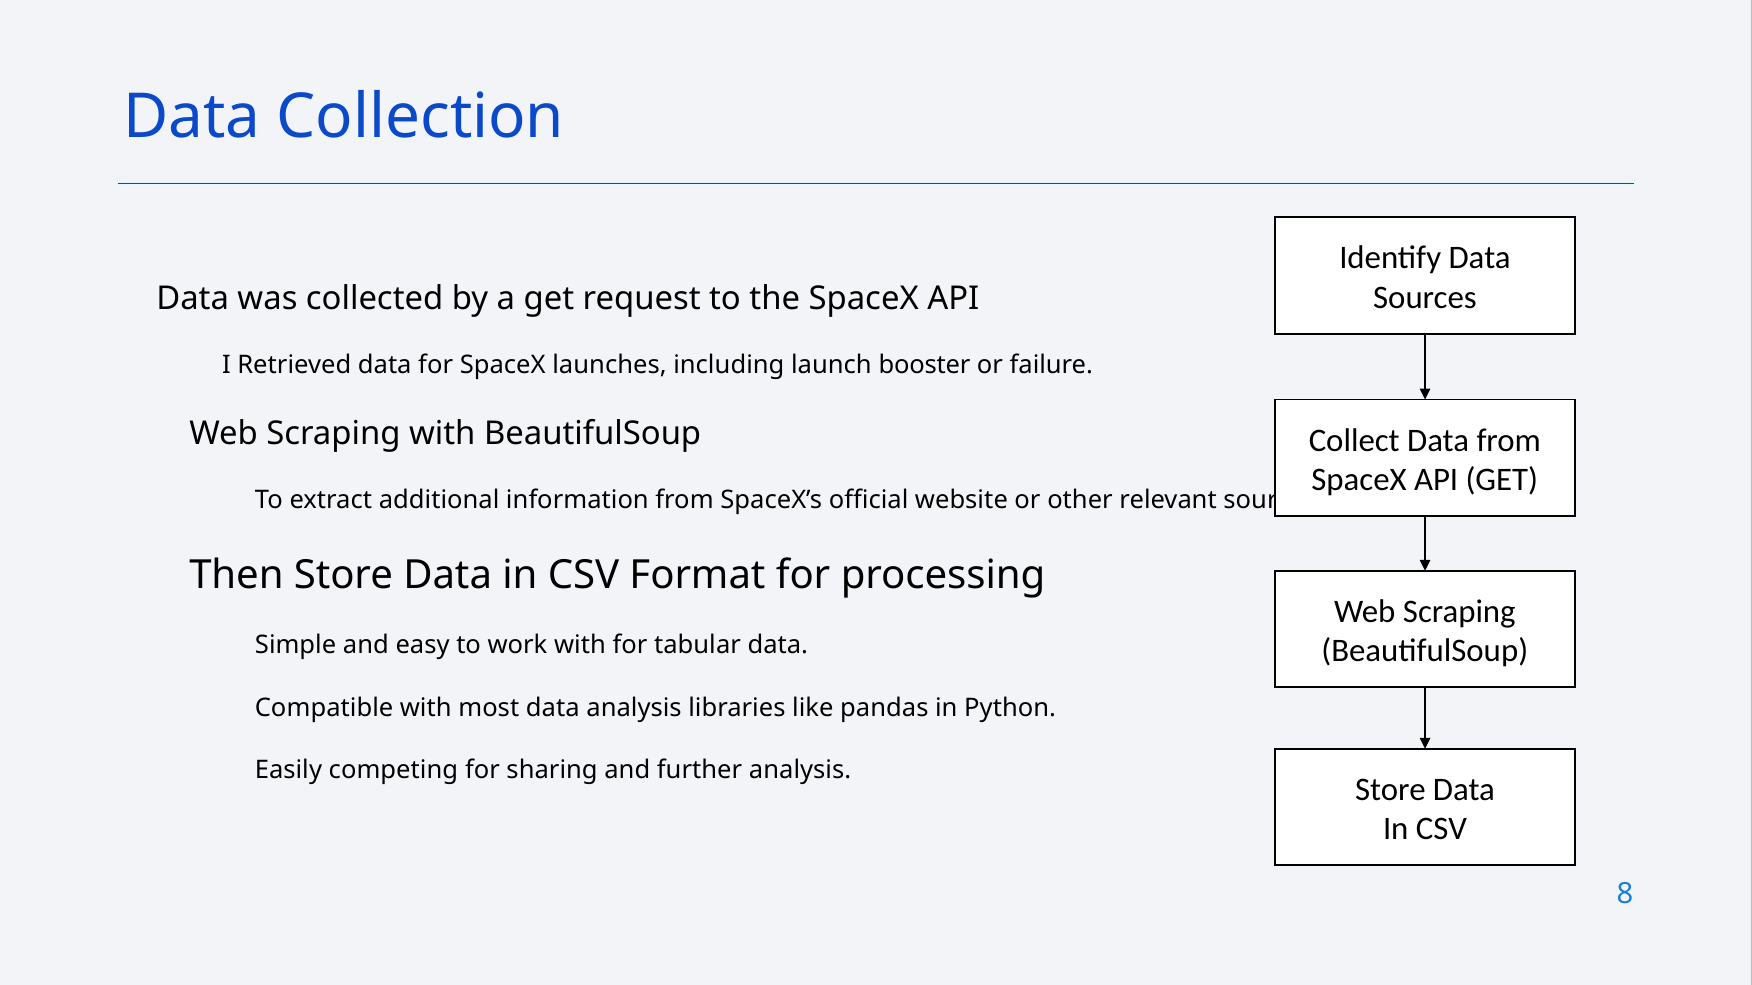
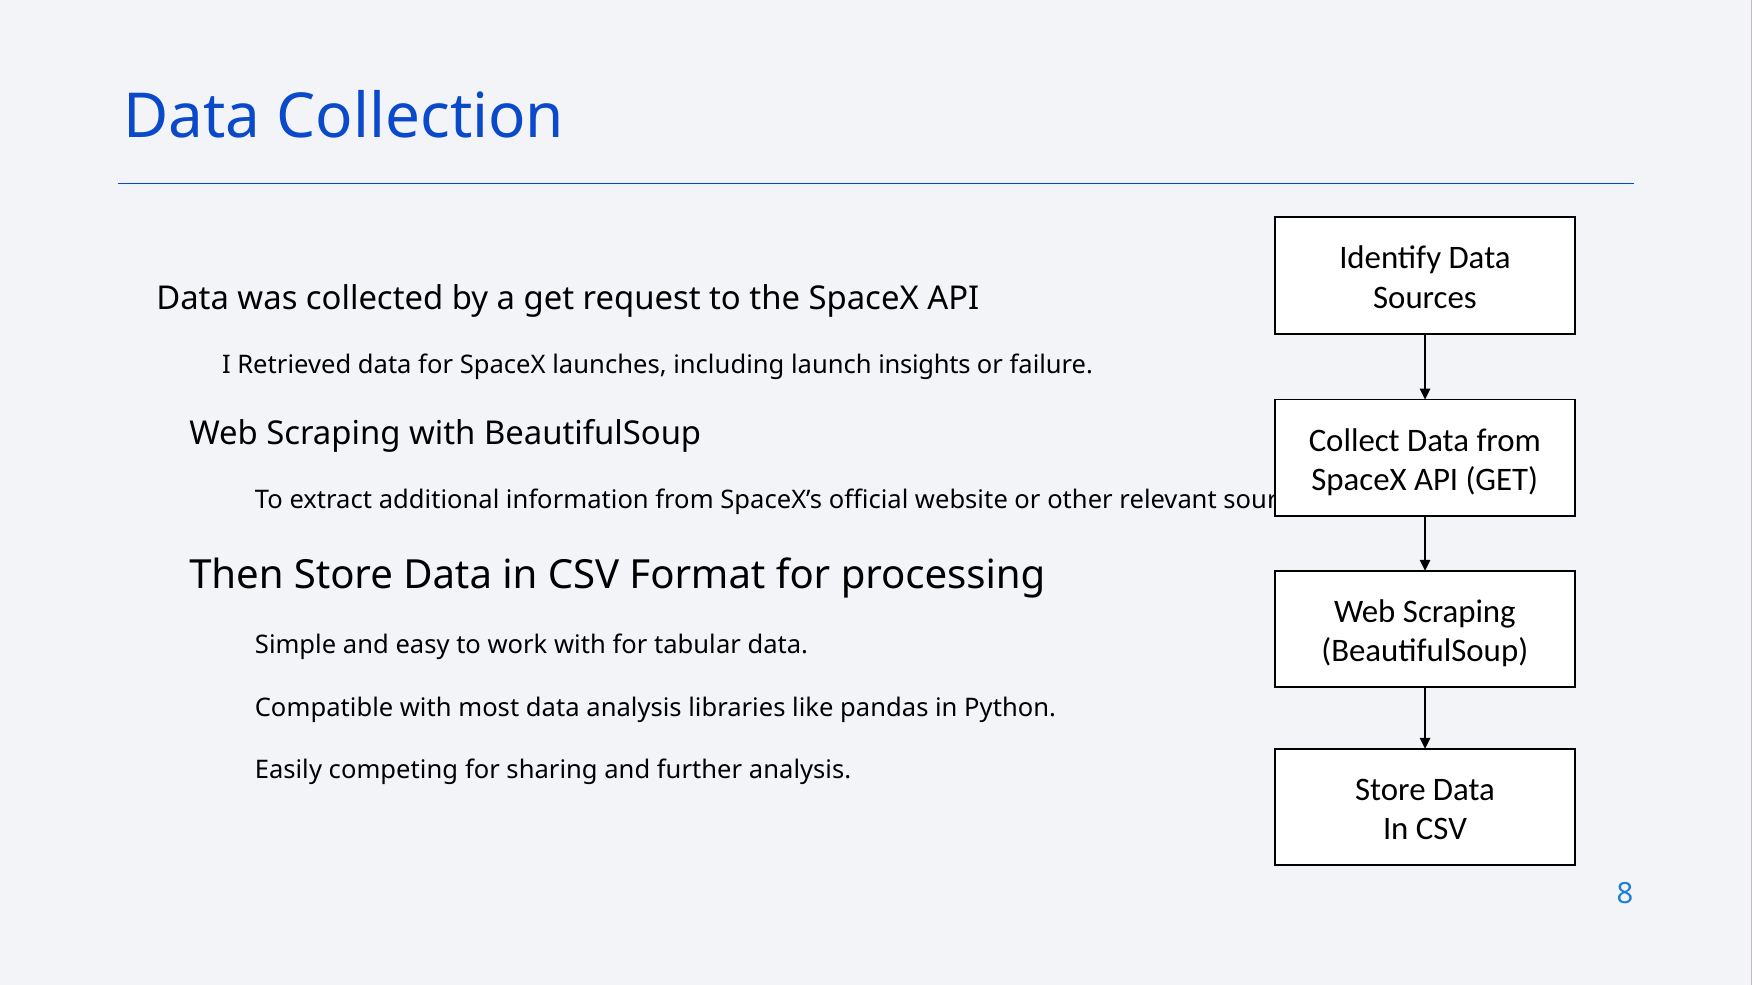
booster: booster -> insights (924, 365)
